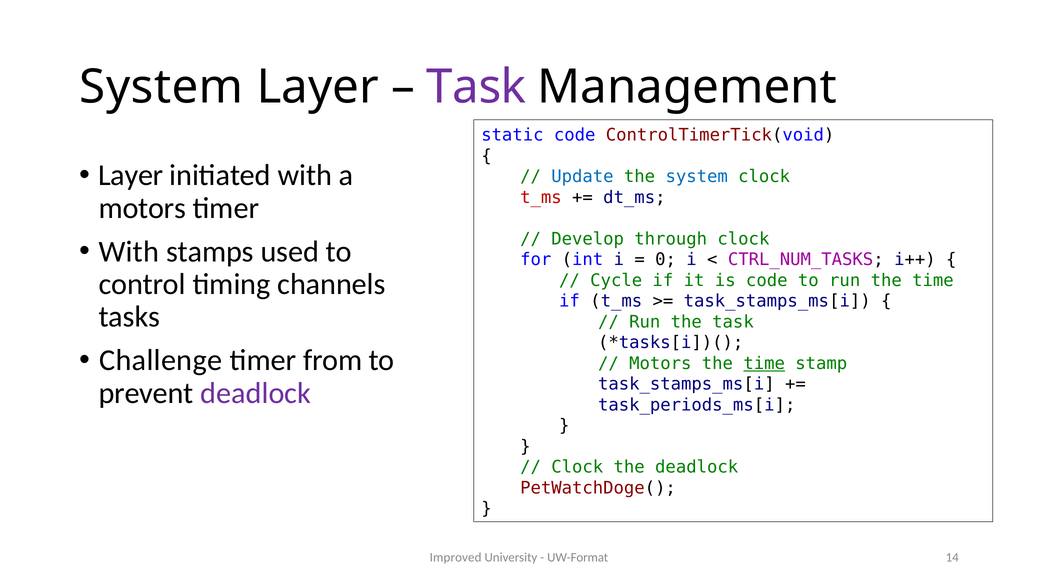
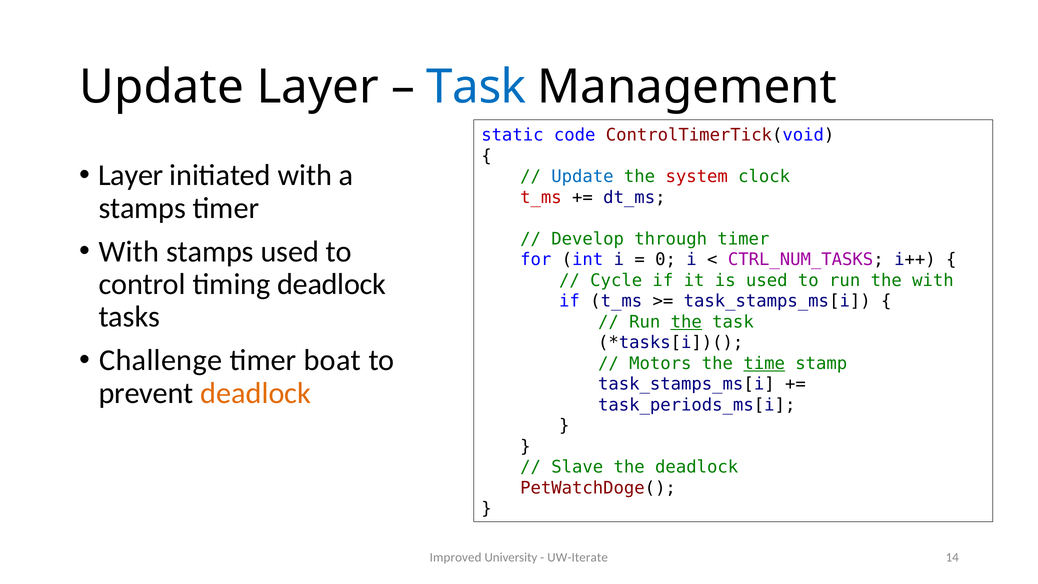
System: System -> Update (162, 87)
Task colour: purple -> blue (476, 87)
system colour: blue -> red (697, 177)
motors: motors -> stamps (142, 208)
through clock: clock -> timer (743, 239)
timing channels: channels -> deadlock (332, 284)
is code: code -> used (767, 280)
run the time: time -> with (933, 280)
the underline: none -> present (686, 322)
from: from -> boat (332, 360)
deadlock colour: purple -> orange (256, 393)
Clock: Clock -> Slave (577, 467)
UW-Format: UW-Format -> UW-Iterate (578, 557)
